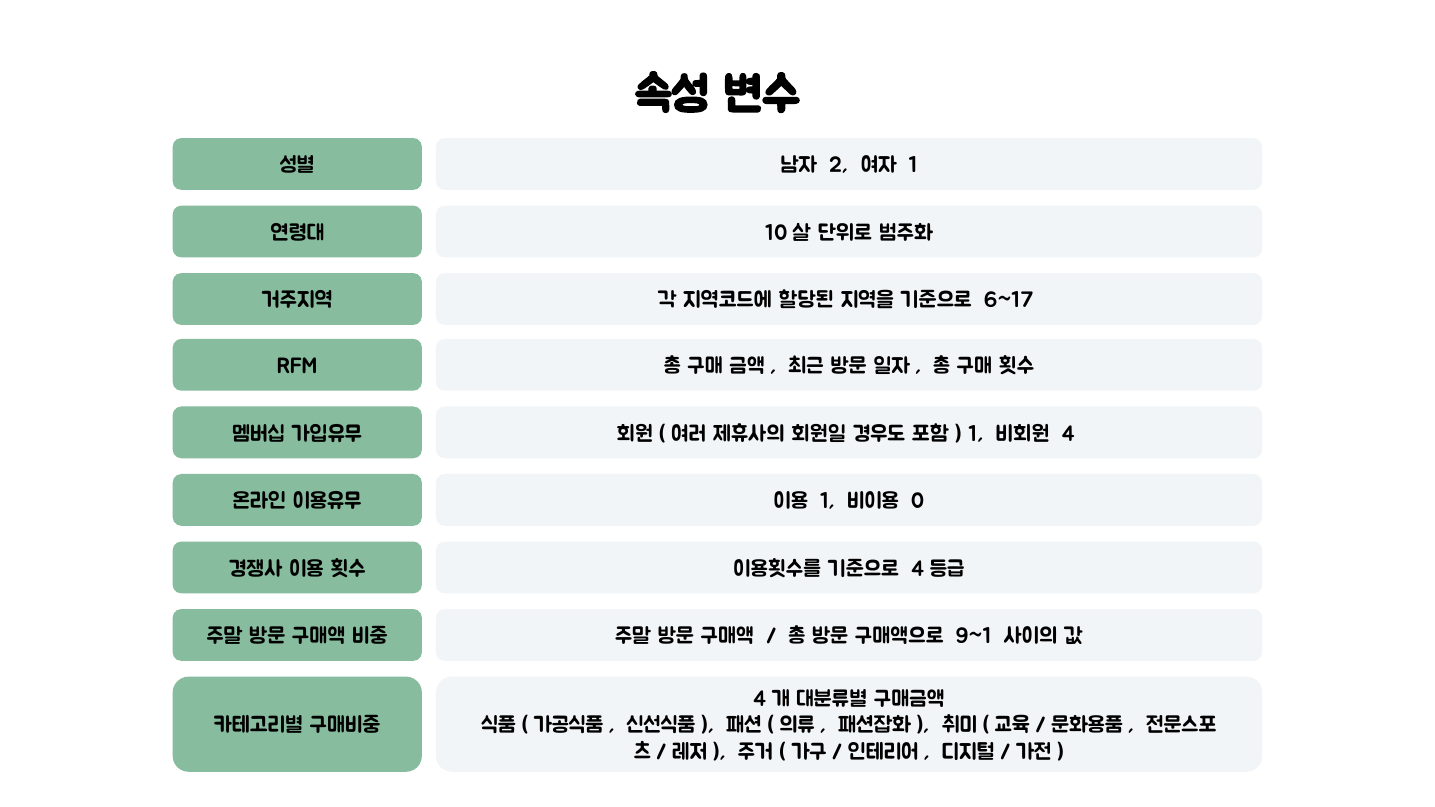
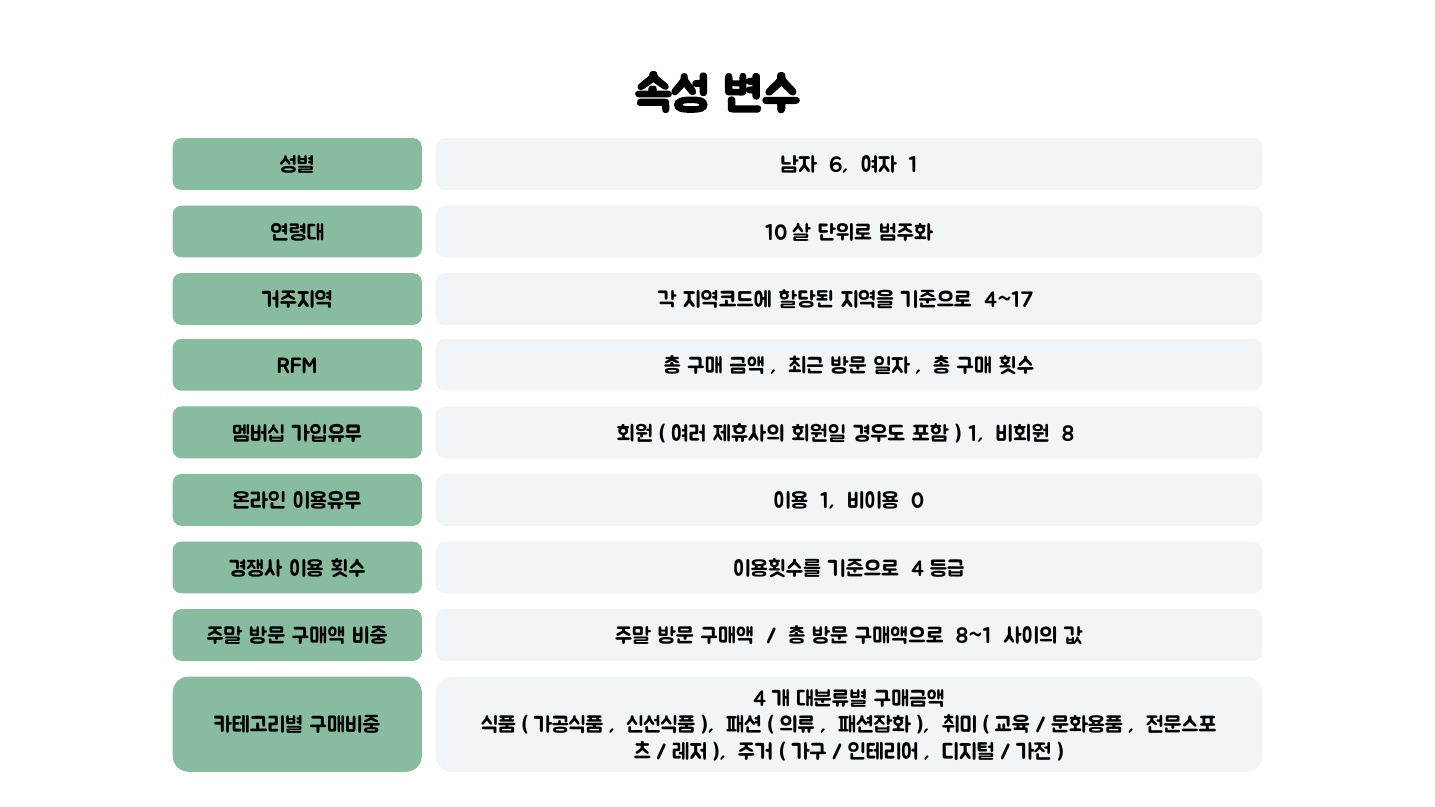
2: 2 -> 6 (839, 165)
6~17: 6~17 -> 4~17 (1009, 301)
4: 4 -> 8 (1068, 434)
9~1: 9~1 -> 8~1 (974, 637)
